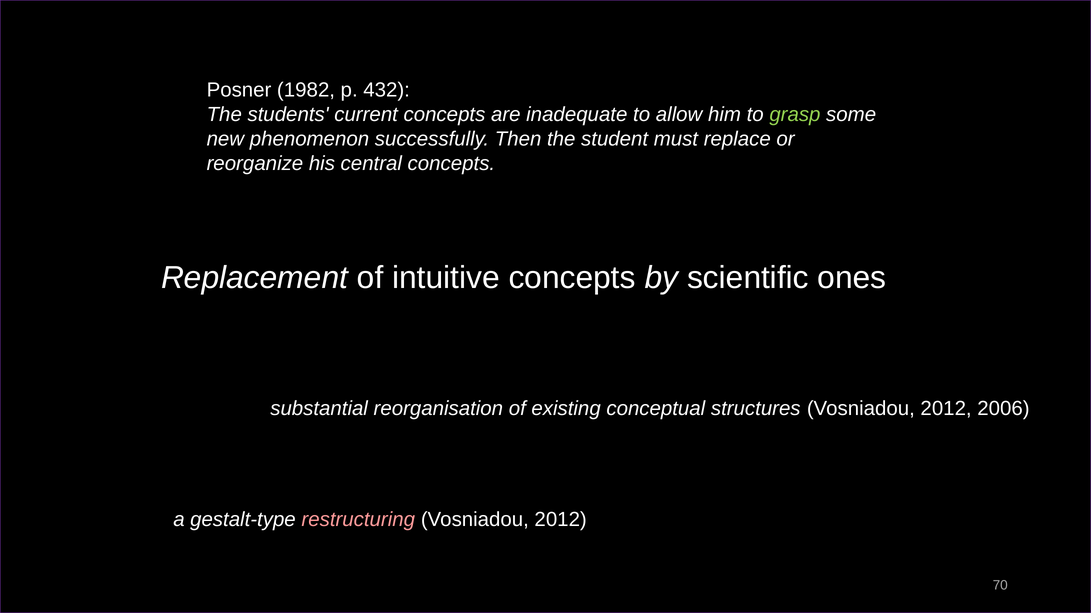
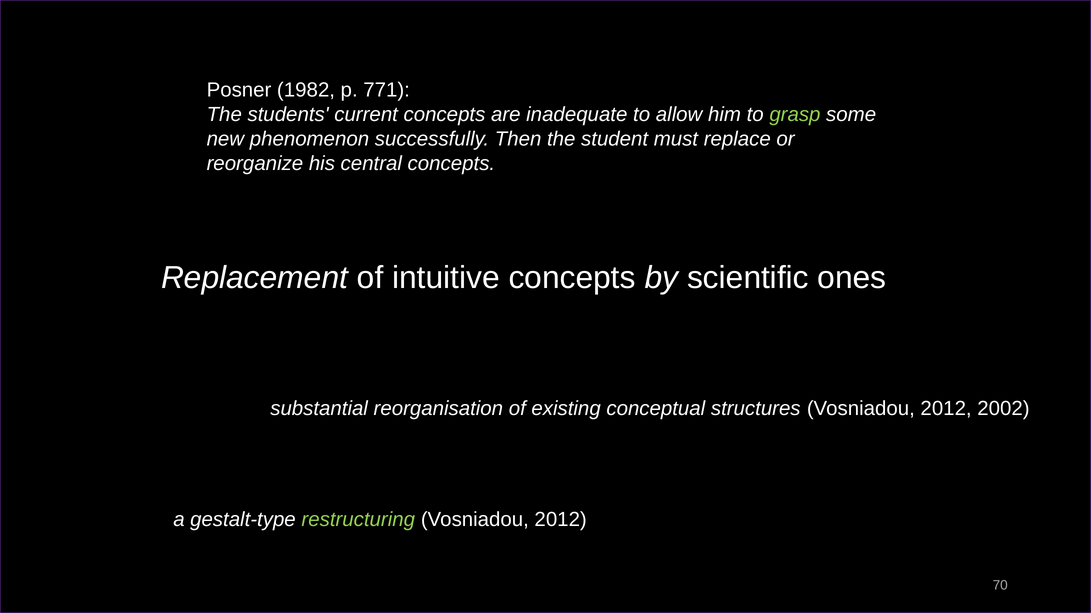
432: 432 -> 771 (387, 90)
2006: 2006 -> 2002 (1003, 409)
restructuring colour: pink -> light green (358, 520)
